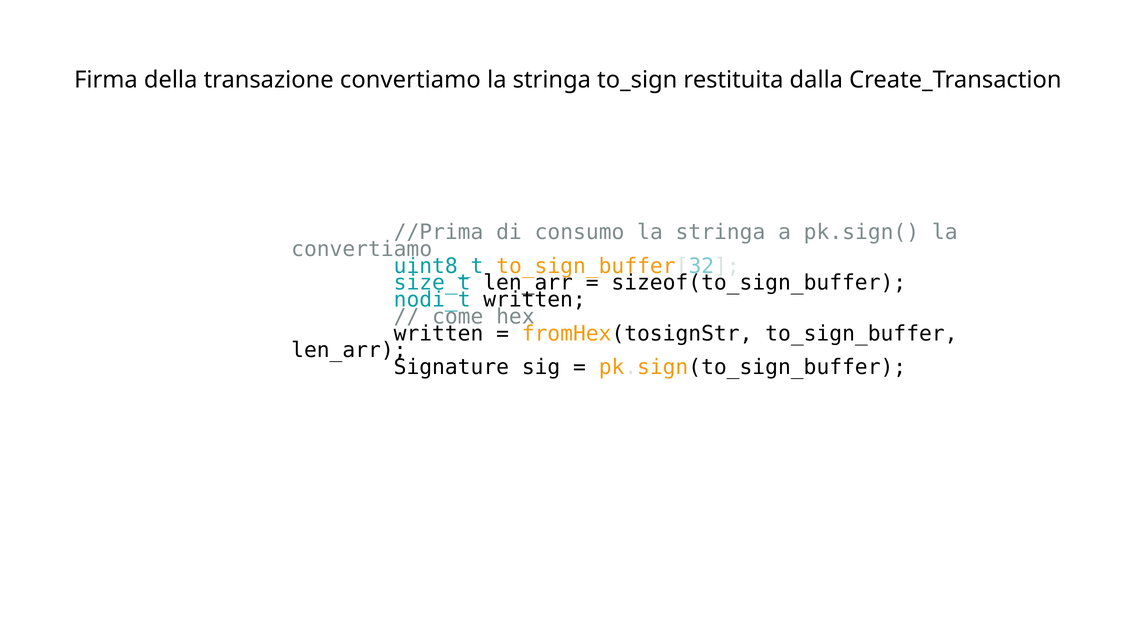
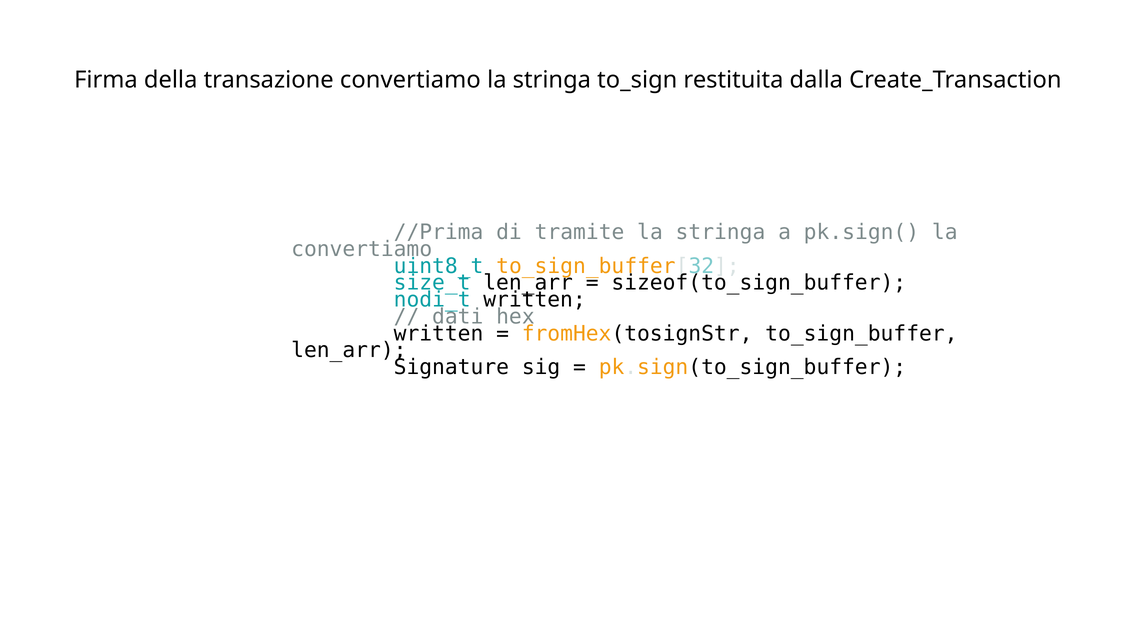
consumo: consumo -> tramite (580, 232)
come: come -> dati (458, 317)
